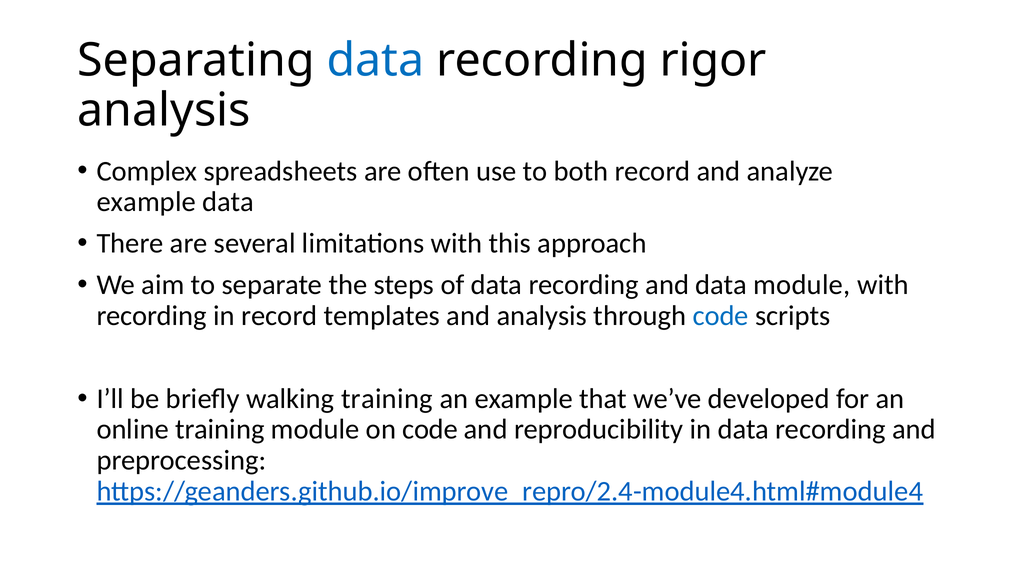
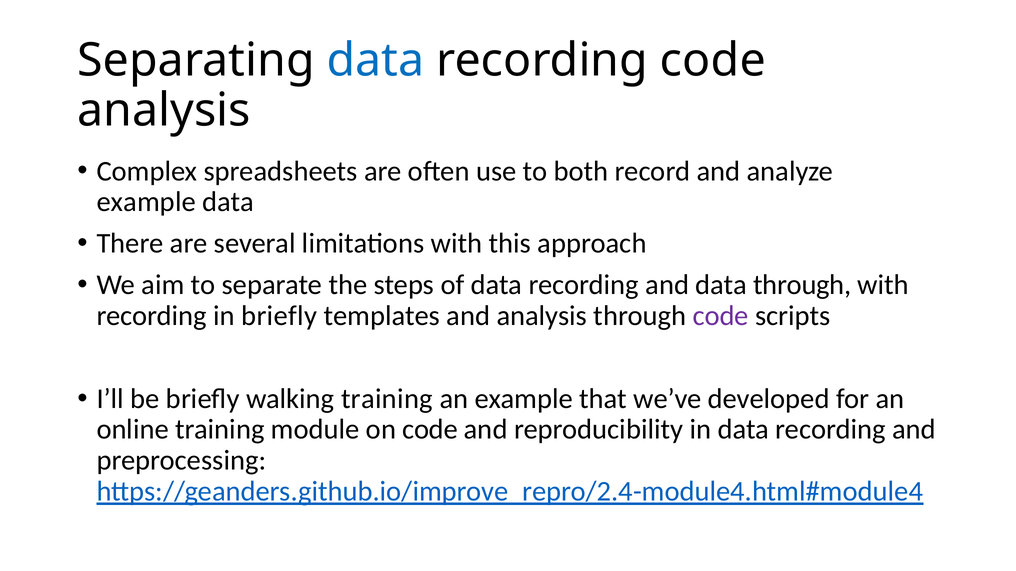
recording rigor: rigor -> code (713, 60)
data module: module -> through (802, 285)
in record: record -> briefly (279, 316)
code colour: blue -> purple (721, 316)
